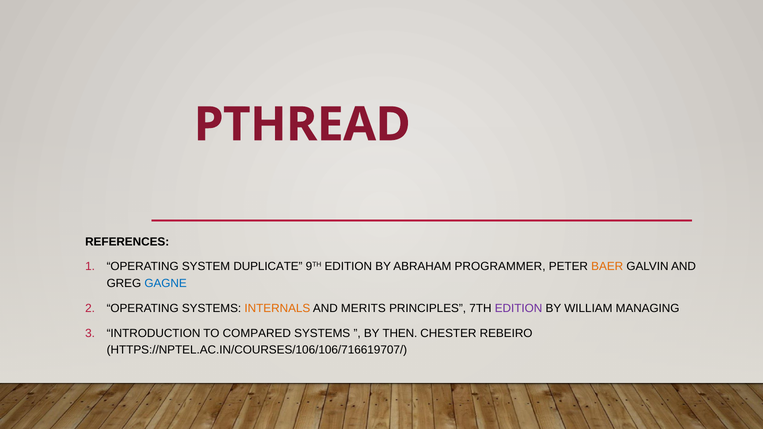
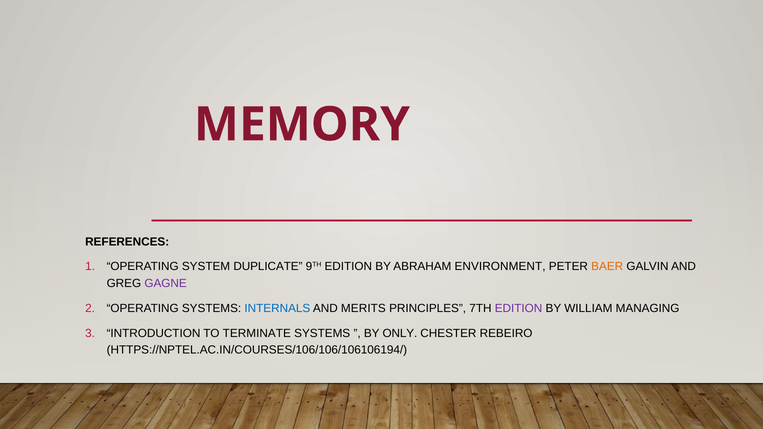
PTHREAD: PTHREAD -> MEMORY (302, 125)
PROGRAMMER: PROGRAMMER -> ENVIRONMENT (500, 267)
GAGNE colour: blue -> purple (166, 284)
INTERNALS colour: orange -> blue (277, 308)
COMPARED: COMPARED -> TERMINATE (257, 333)
THEN: THEN -> ONLY (400, 333)
HTTPS://NPTEL.AC.IN/COURSES/106/106/716619707/: HTTPS://NPTEL.AC.IN/COURSES/106/106/716619707/ -> HTTPS://NPTEL.AC.IN/COURSES/106/106/106106194/ (257, 350)
